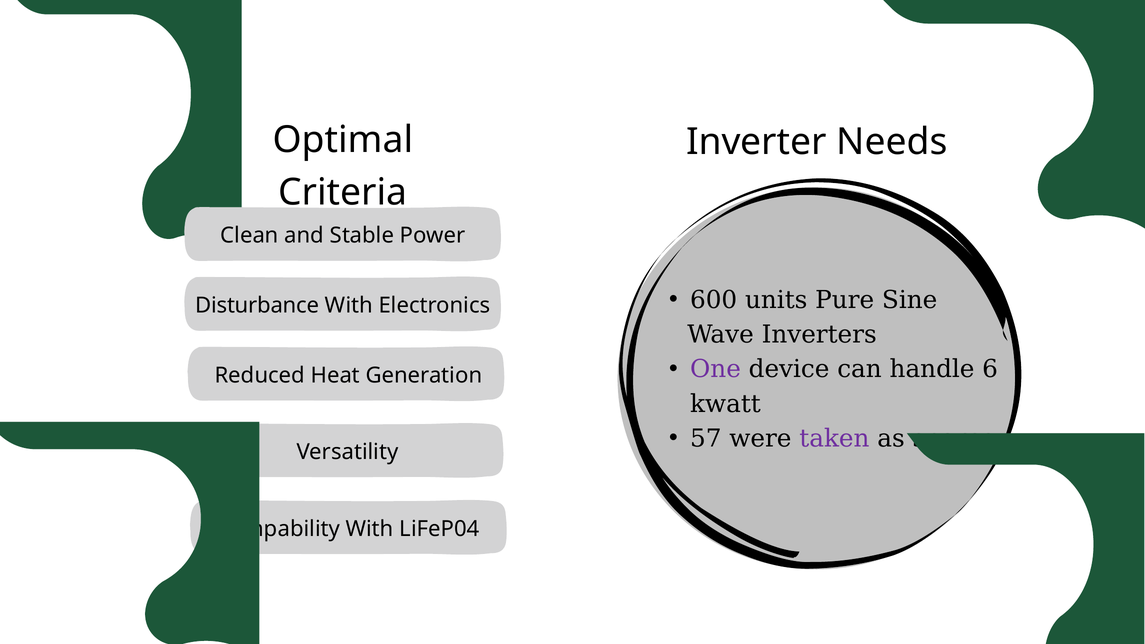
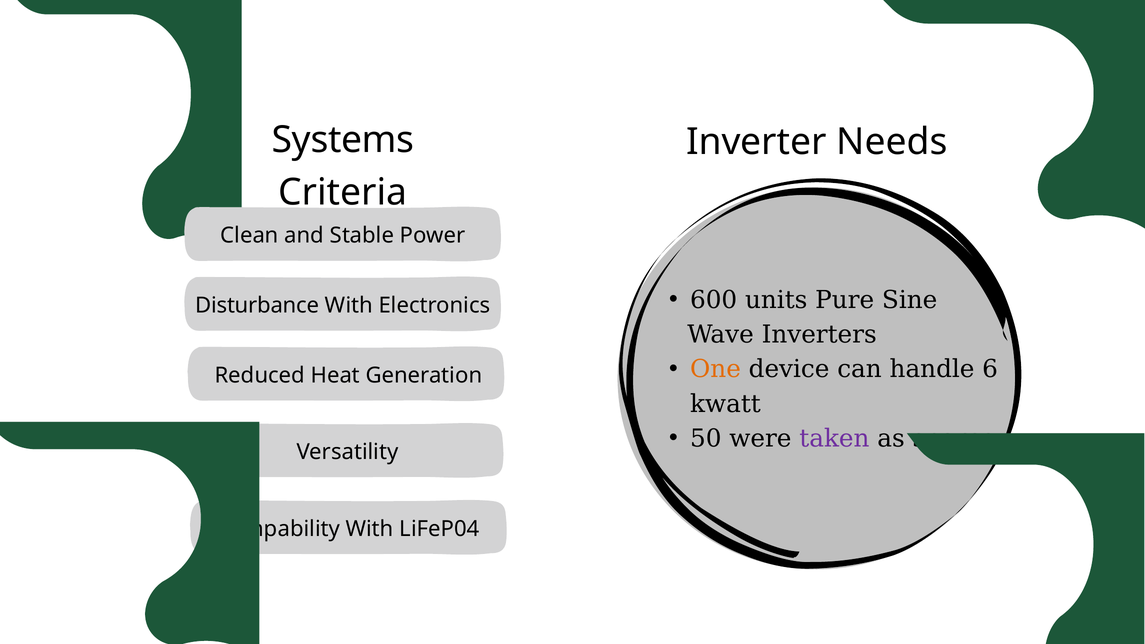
Optimal: Optimal -> Systems (343, 140)
One colour: purple -> orange (715, 369)
57: 57 -> 50 (706, 439)
